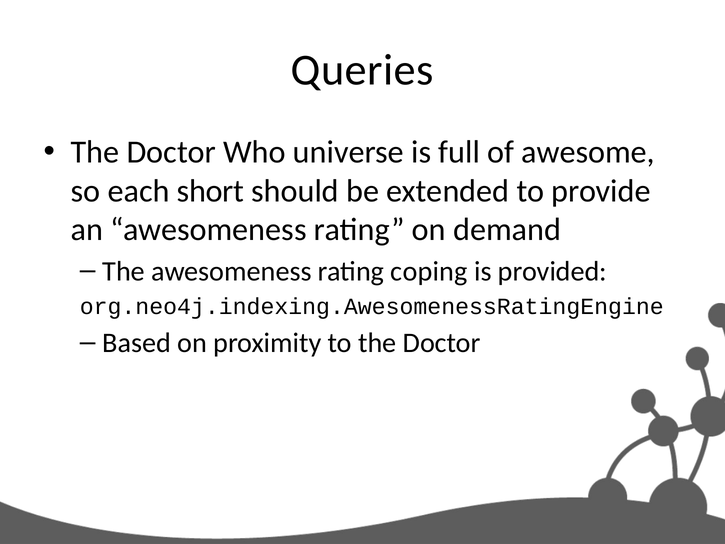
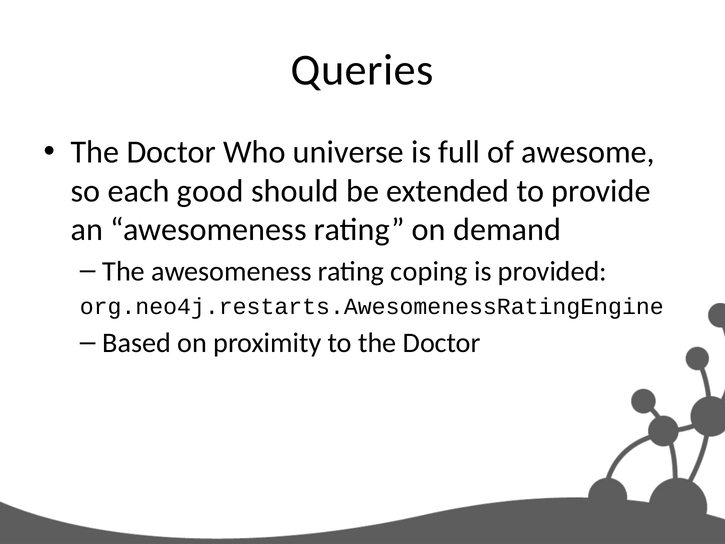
short: short -> good (210, 191)
org.neo4j.indexing.AwesomenessRatingEngine: org.neo4j.indexing.AwesomenessRatingEngine -> org.neo4j.restarts.AwesomenessRatingEngine (372, 306)
